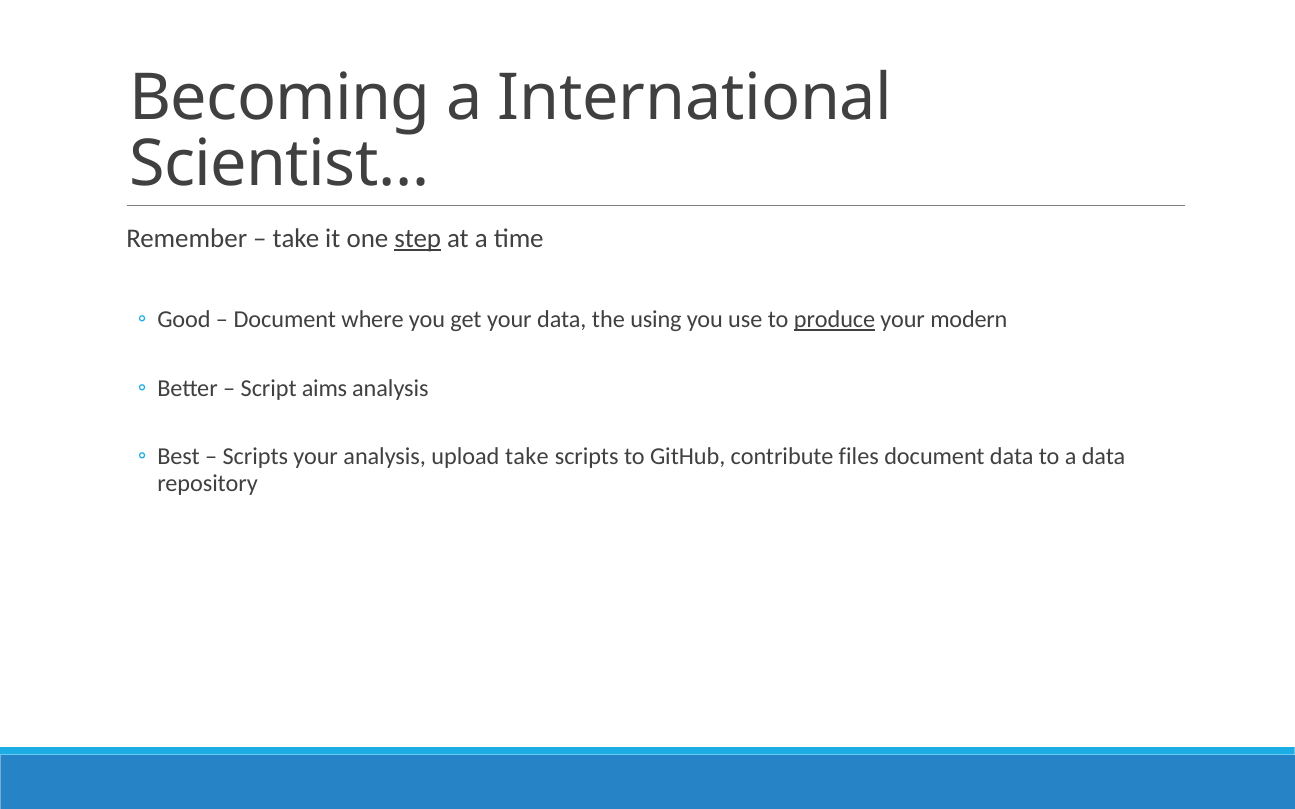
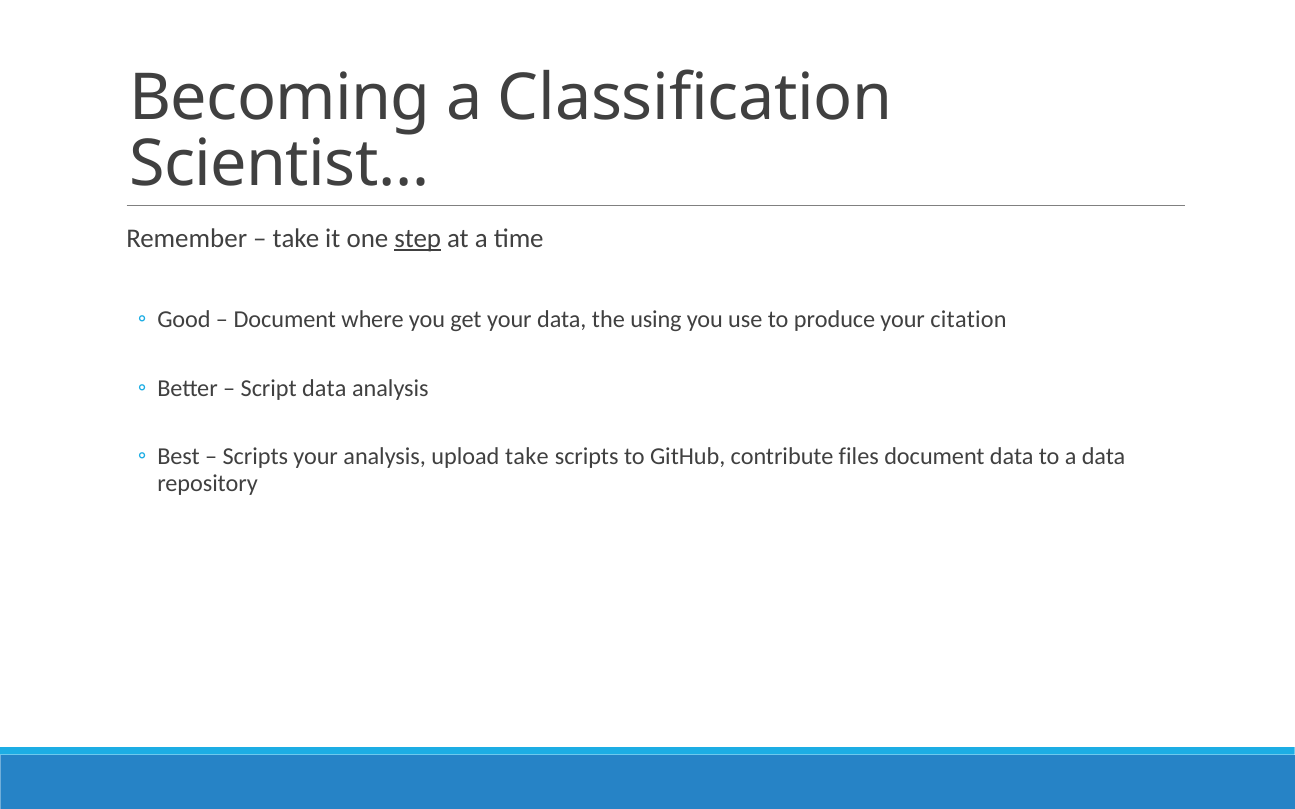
International: International -> Classification (695, 98)
produce underline: present -> none (835, 320)
modern: modern -> citation (969, 320)
Script aims: aims -> data (324, 388)
